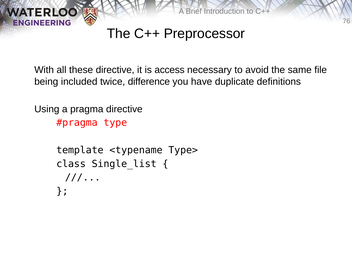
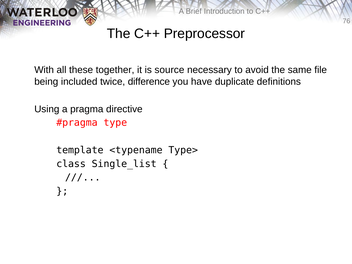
these directive: directive -> together (115, 70)
access: access -> source (169, 70)
